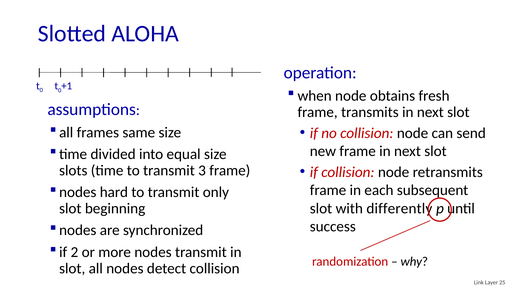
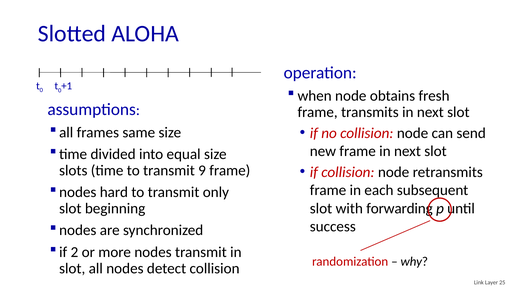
3: 3 -> 9 (202, 170)
differently: differently -> forwarding (400, 208)
